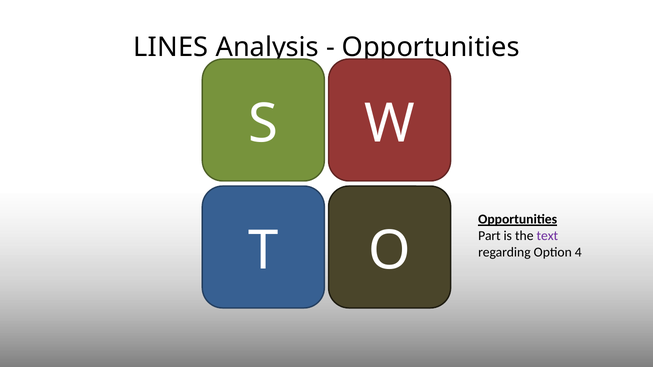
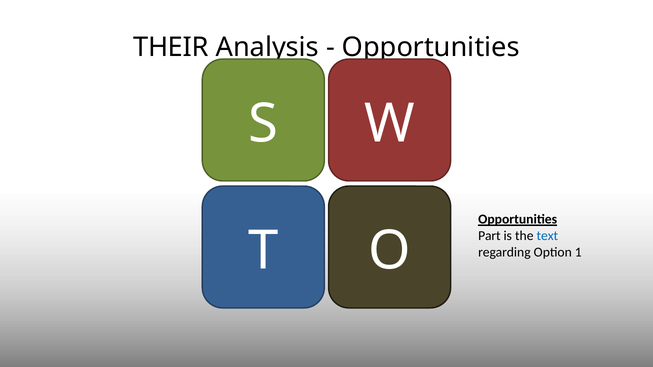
LINES: LINES -> THEIR (171, 47)
text colour: purple -> blue (547, 236)
4: 4 -> 1 (578, 252)
